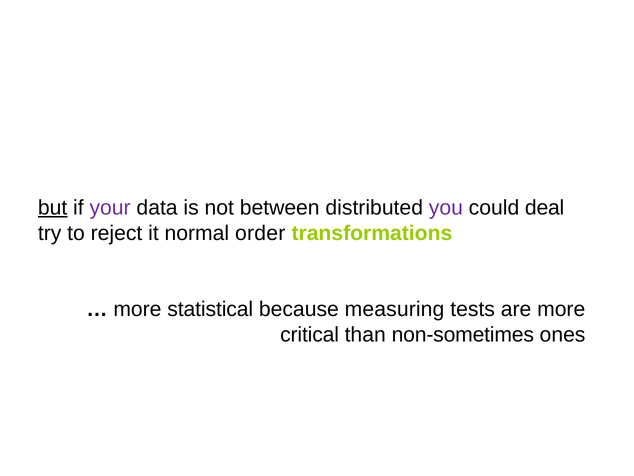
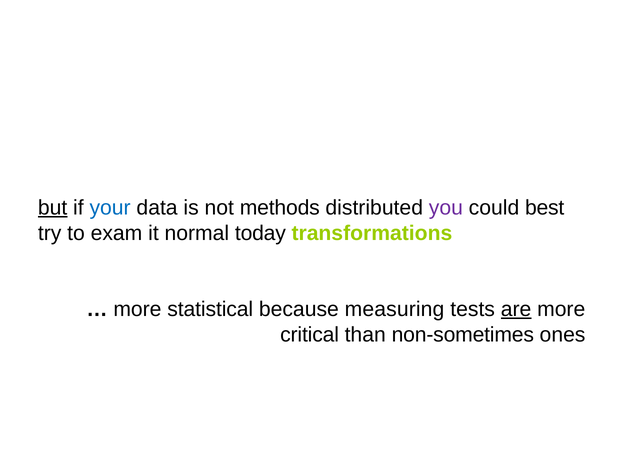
your colour: purple -> blue (110, 207)
between: between -> methods (280, 207)
deal: deal -> best (545, 207)
reject: reject -> exam (117, 233)
order: order -> today (260, 233)
are underline: none -> present (516, 309)
